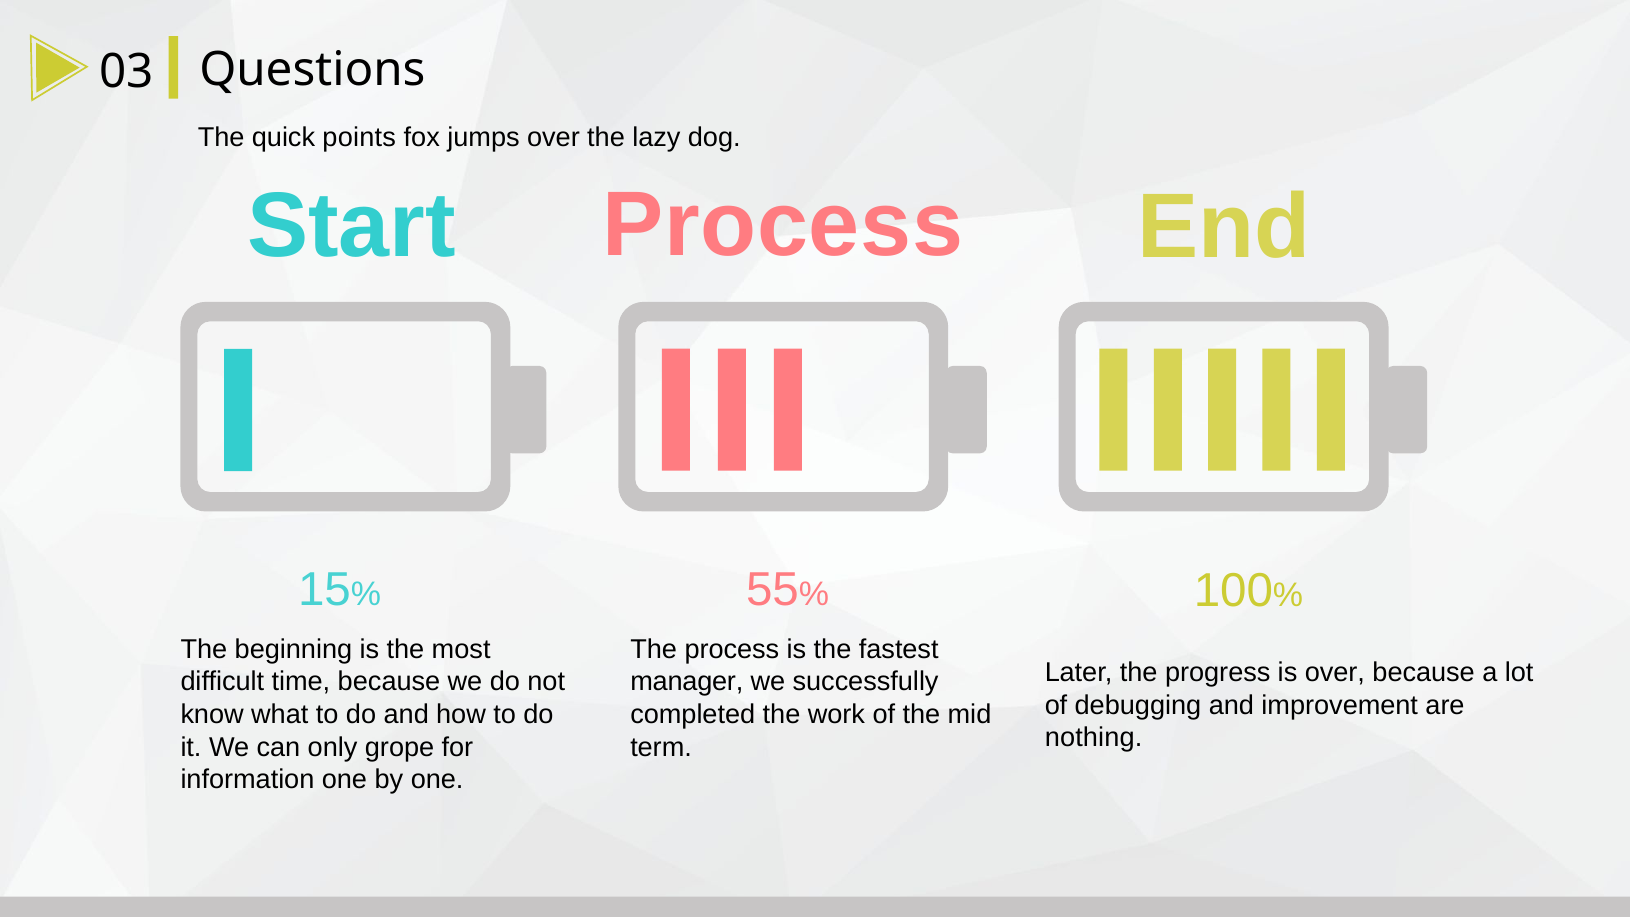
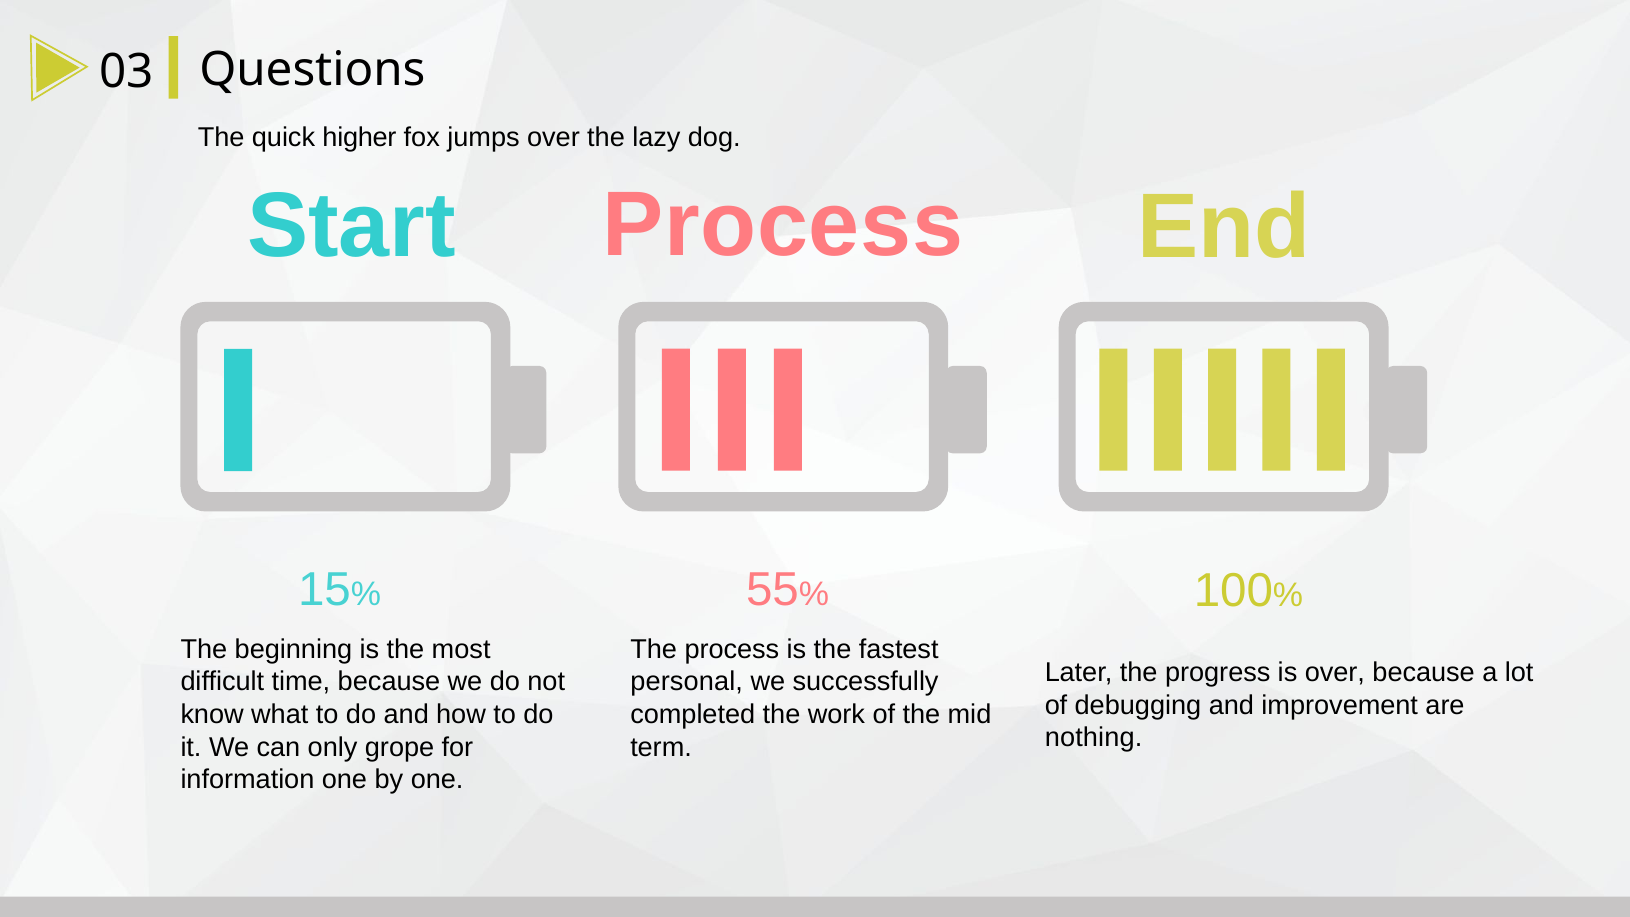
points: points -> higher (359, 138)
manager: manager -> personal (687, 682)
